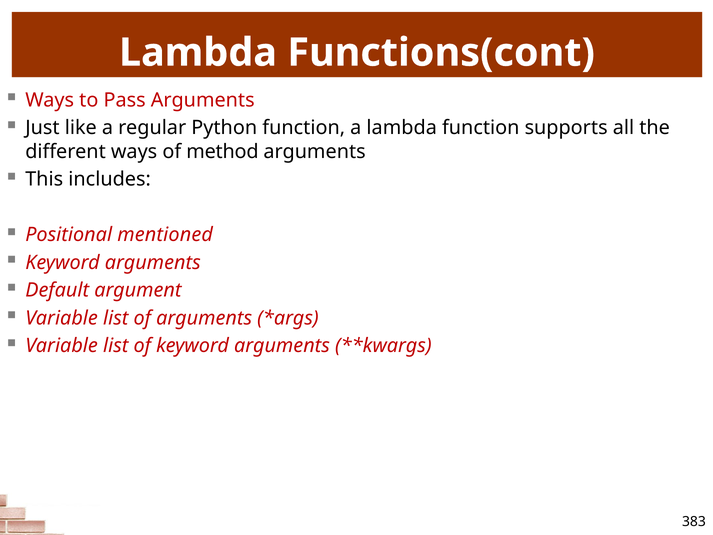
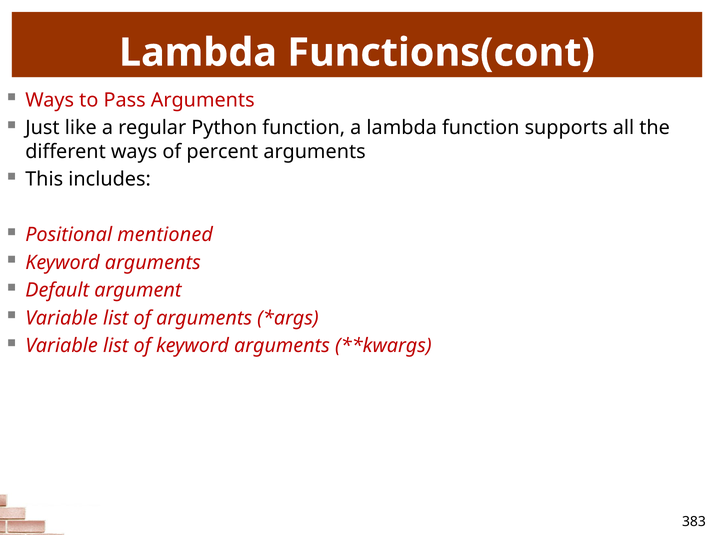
method: method -> percent (222, 152)
